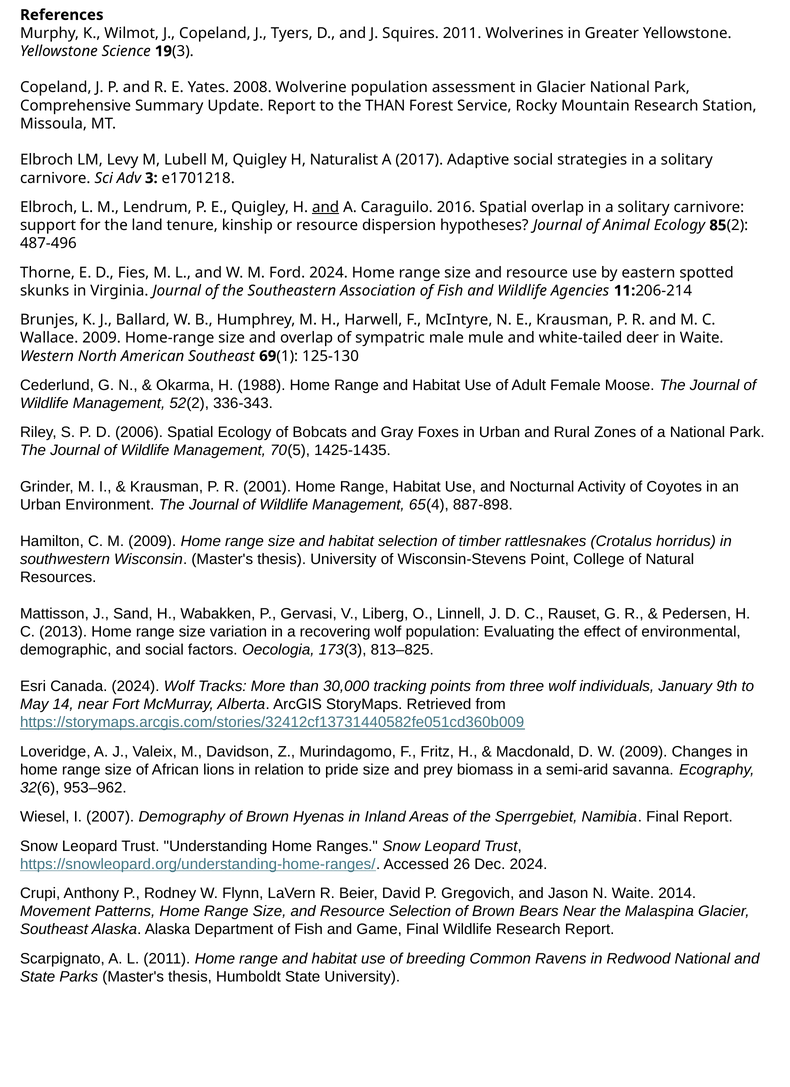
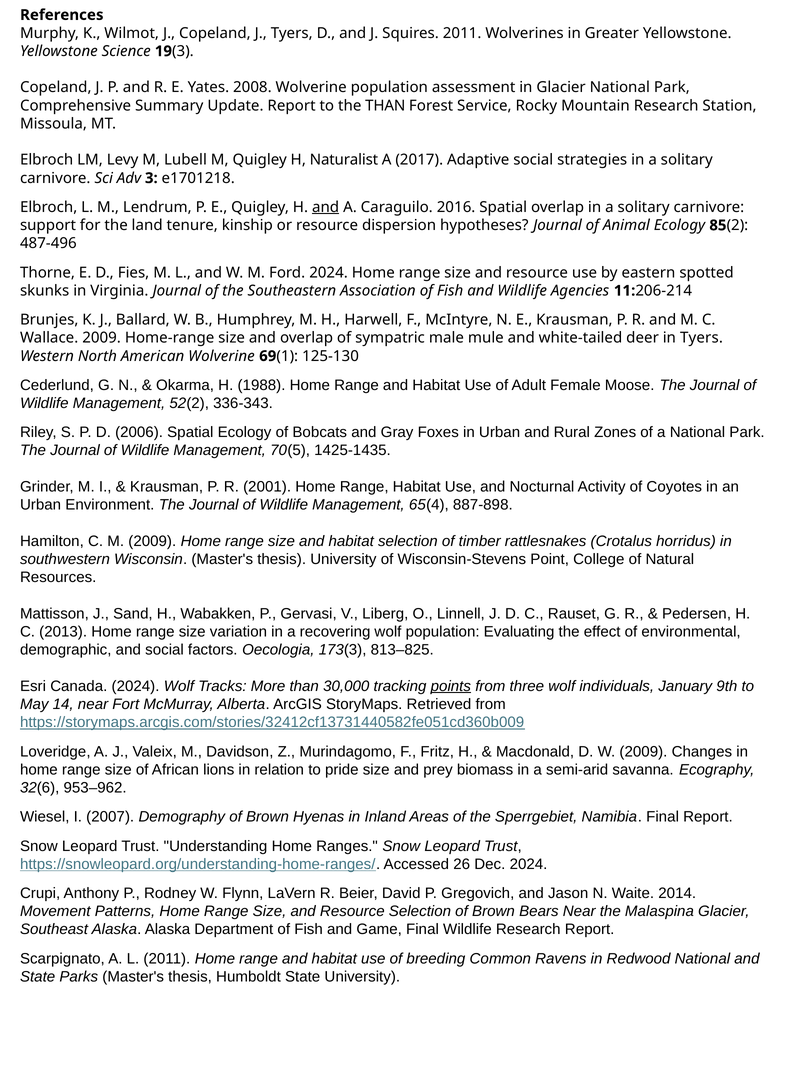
in Waite: Waite -> Tyers (702, 338)
American Southeast: Southeast -> Wolverine (221, 356)
points underline: none -> present (451, 686)
